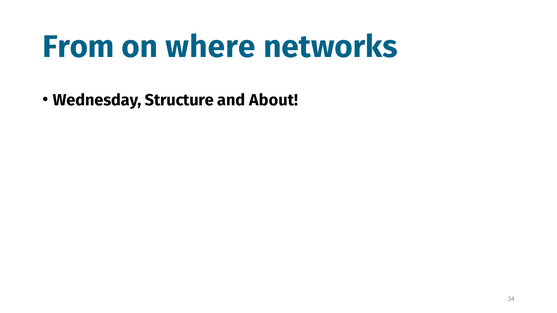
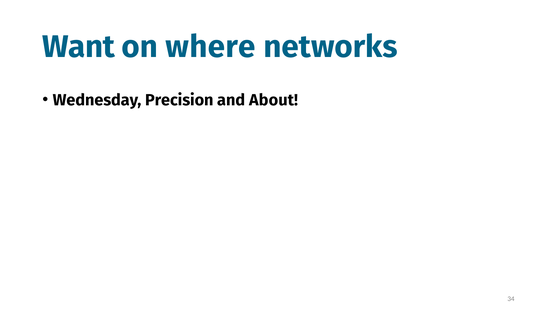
From: From -> Want (79, 47)
Structure: Structure -> Precision (179, 100)
